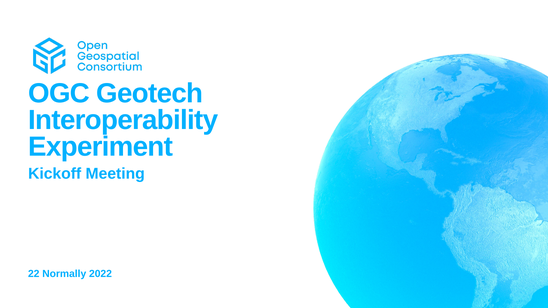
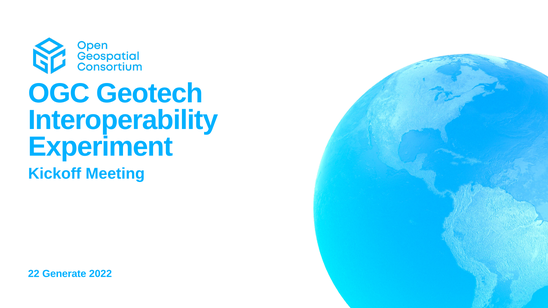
Normally: Normally -> Generate (64, 274)
